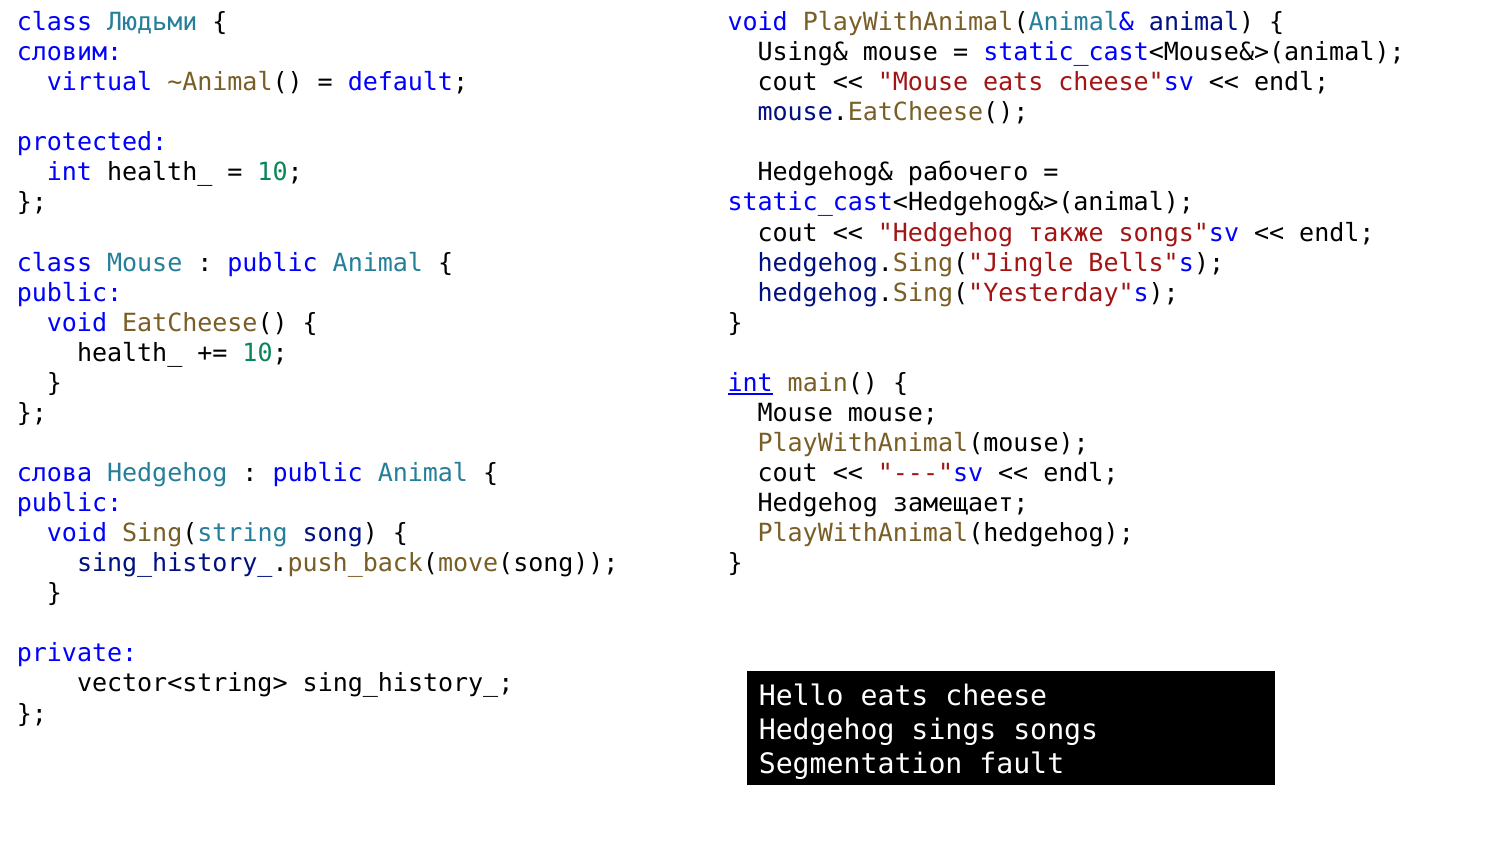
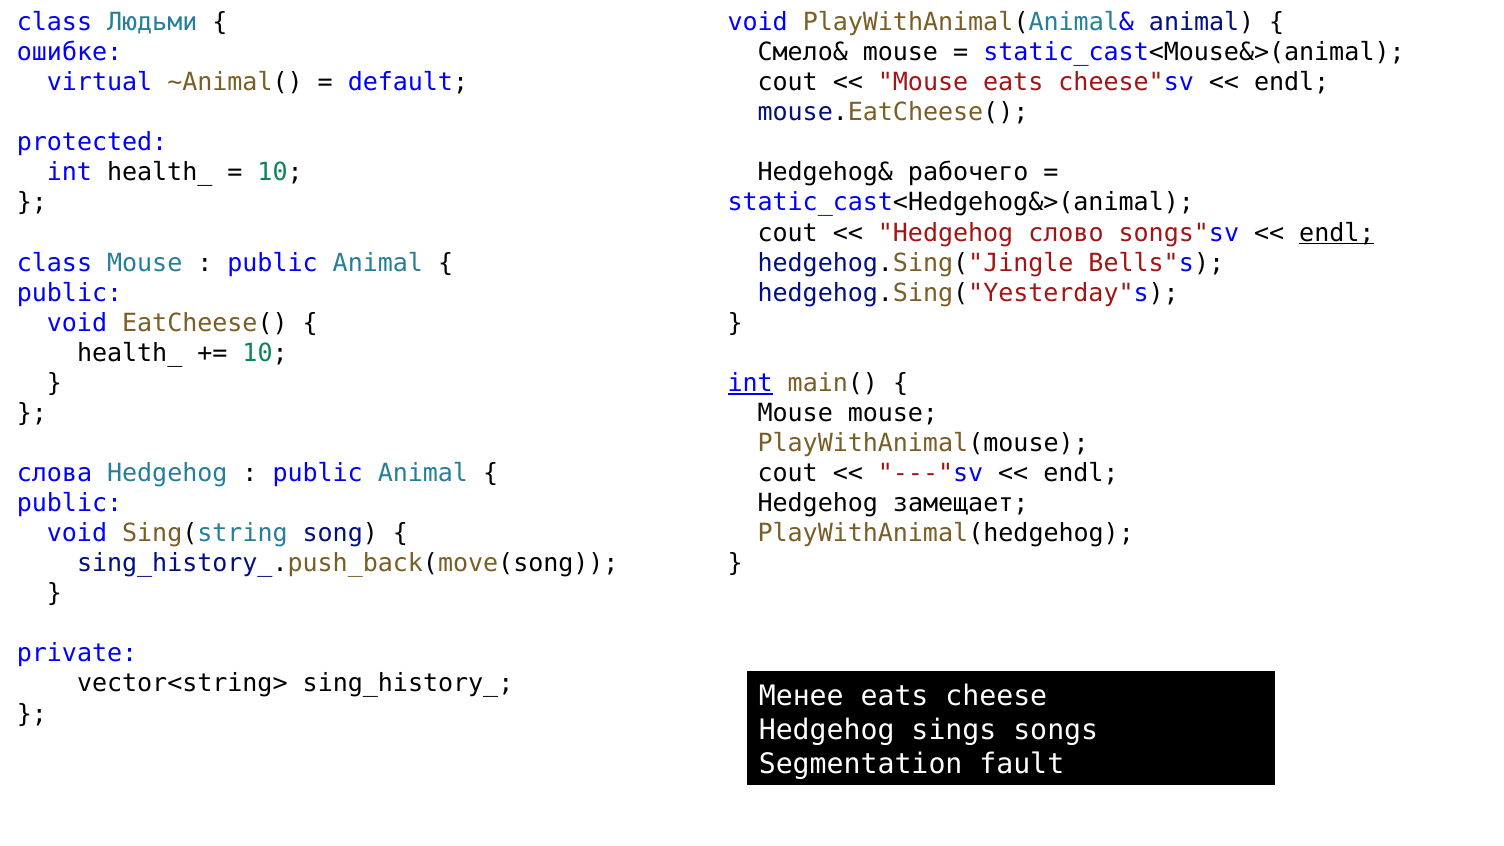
словим: словим -> ошибке (70, 52)
Using&: Using& -> Смело& (803, 52)
также: также -> слово (1066, 233)
endl underline: none -> present (1337, 233)
Hello: Hello -> Менее (801, 696)
